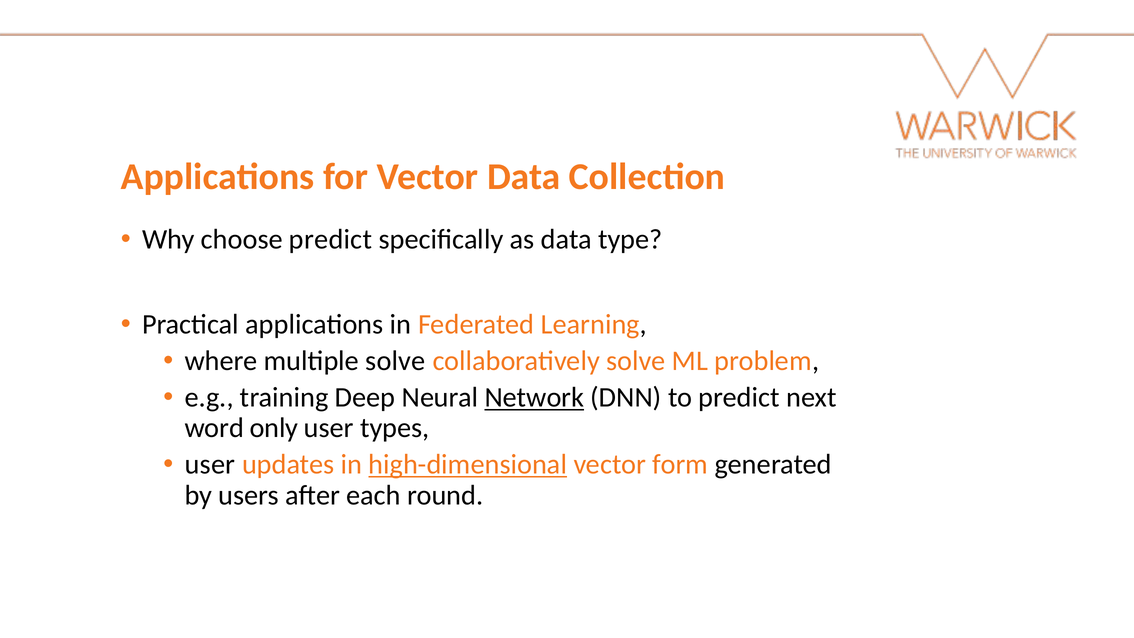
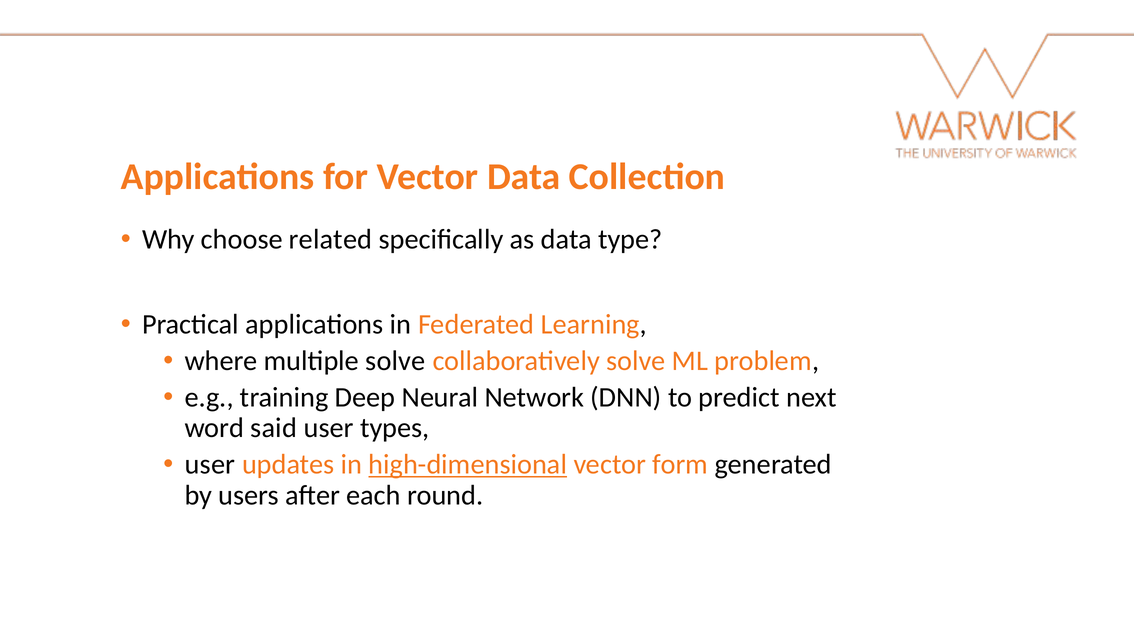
choose predict: predict -> related (331, 239)
Network underline: present -> none (534, 397)
only: only -> said (274, 428)
